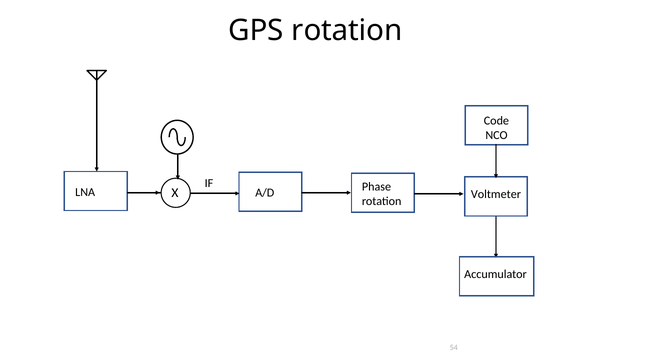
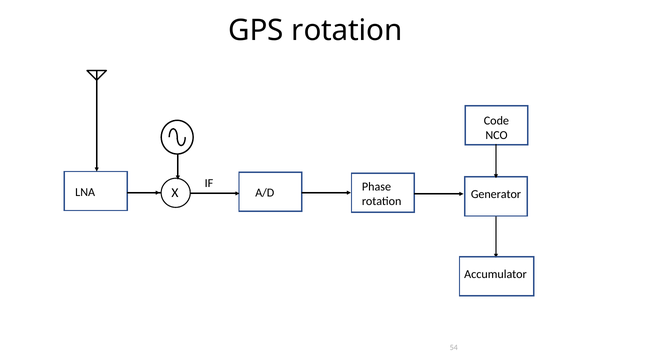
Voltmeter: Voltmeter -> Generator (496, 194)
